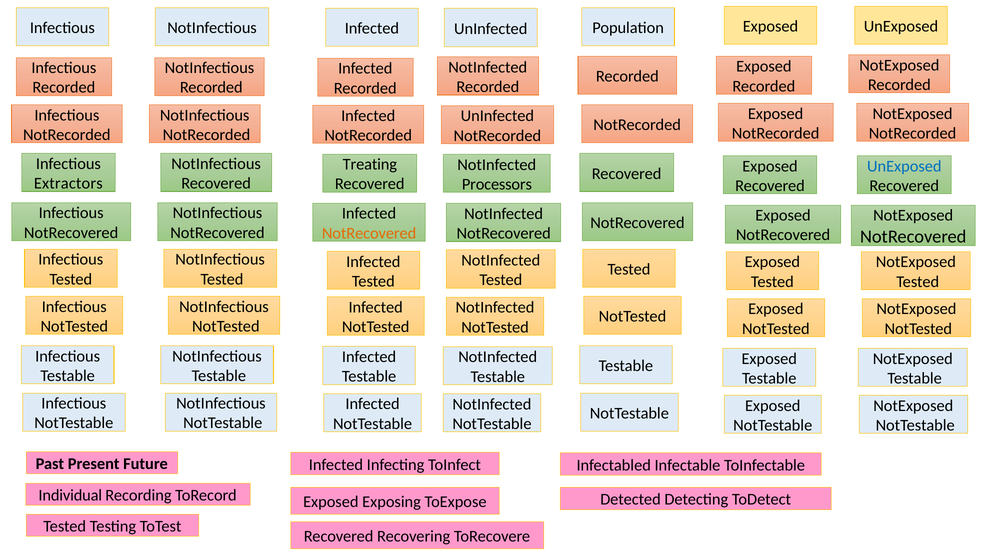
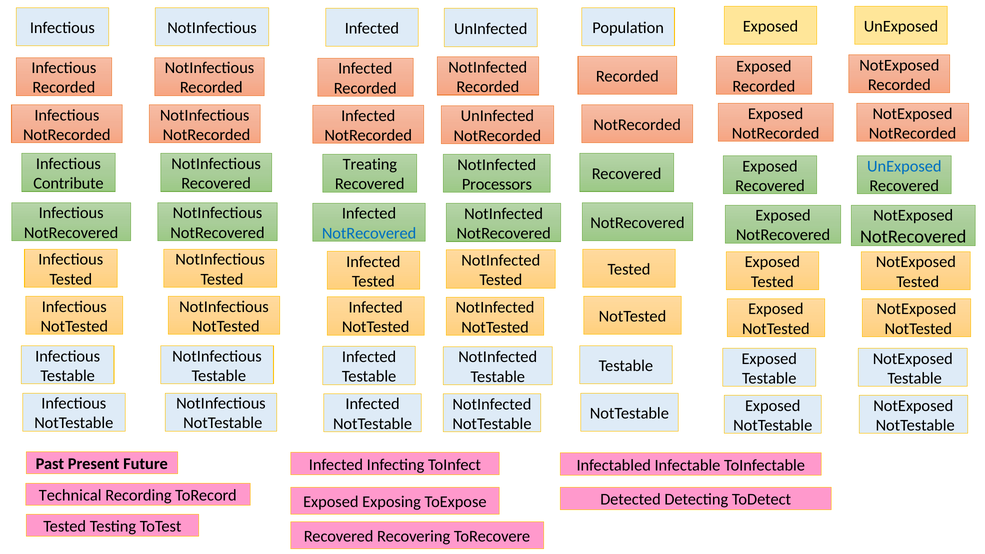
Extractors: Extractors -> Contribute (68, 183)
NotRecovered colour: orange -> blue (369, 233)
Individual: Individual -> Technical (70, 495)
